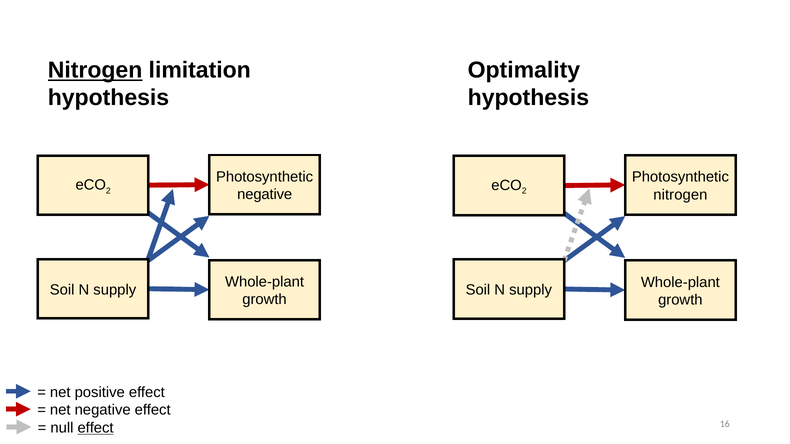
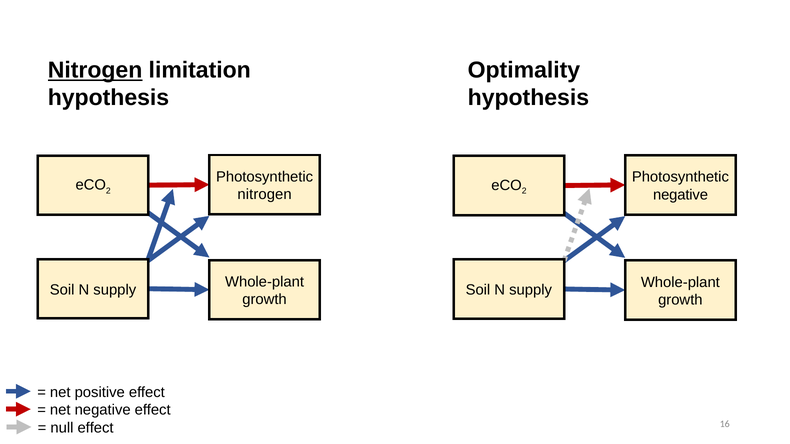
negative: negative -> nitrogen (265, 195)
nitrogen: nitrogen -> negative (681, 195)
effect underline: present -> none (96, 428)
